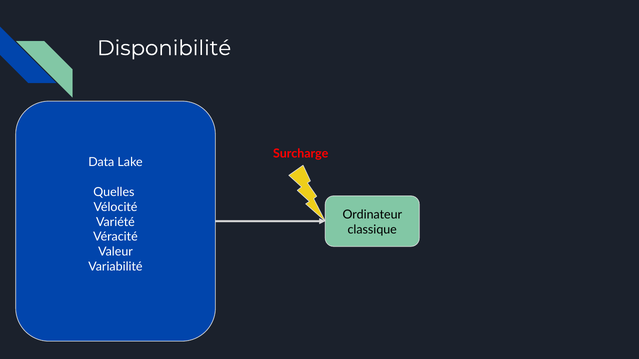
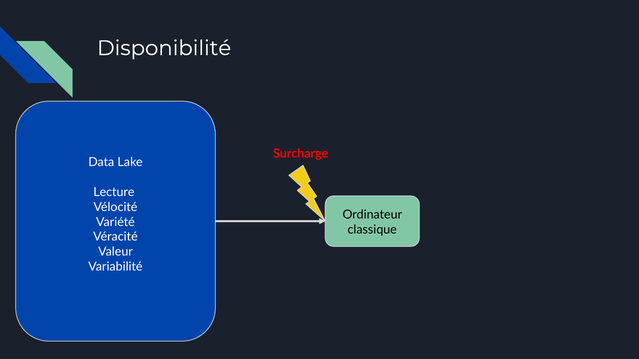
Quelles: Quelles -> Lecture (114, 192)
